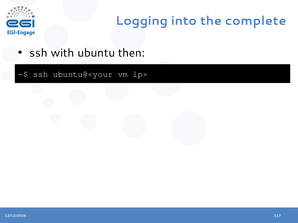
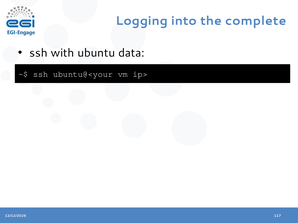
then: then -> data (131, 53)
